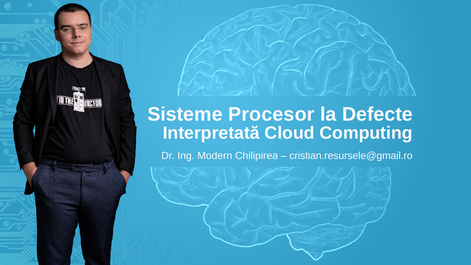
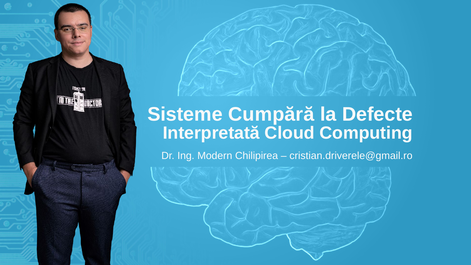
Procesor: Procesor -> Cumpără (271, 114)
cristian.resursele@gmail.ro: cristian.resursele@gmail.ro -> cristian.driverele@gmail.ro (351, 156)
